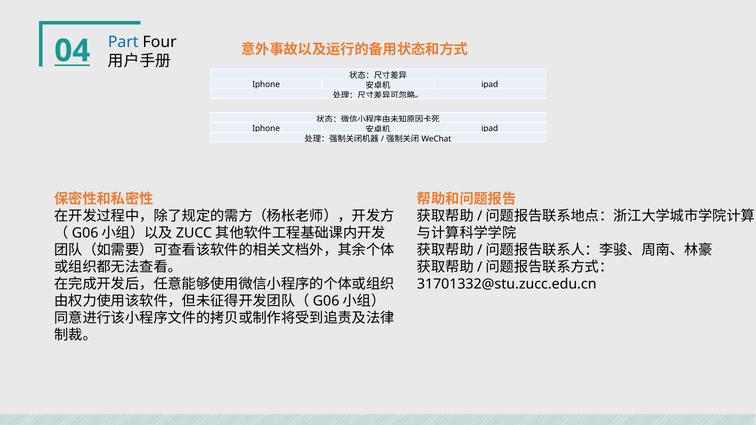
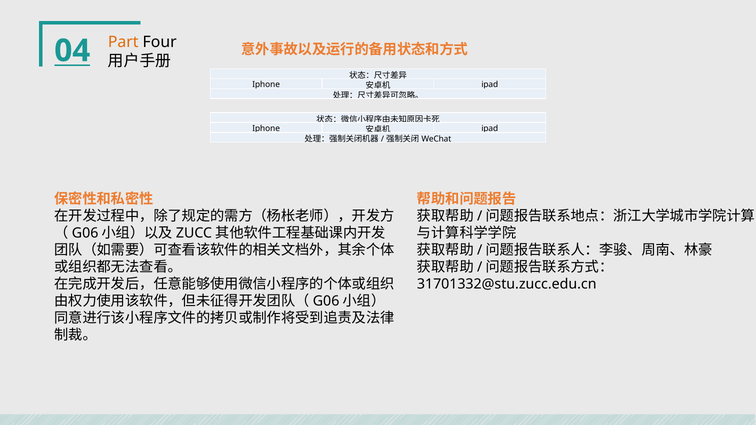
Part colour: blue -> orange (123, 42)
